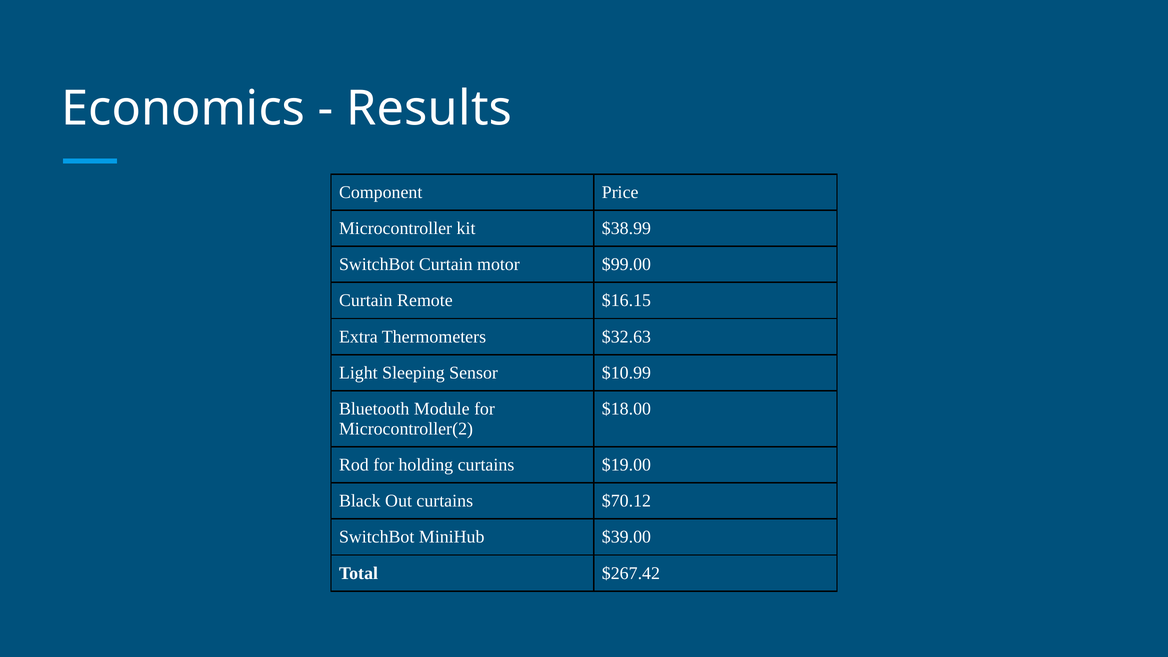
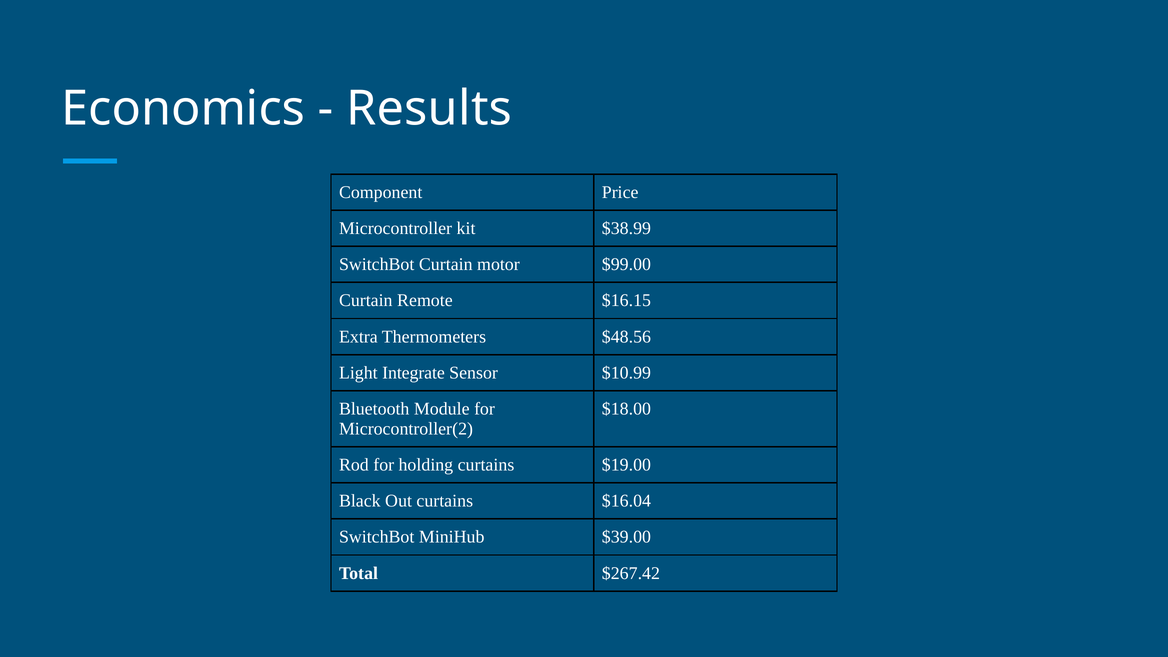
$32.63: $32.63 -> $48.56 (626, 337)
Sleeping: Sleeping -> Integrate (414, 373)
$70.12: $70.12 -> $16.04 (626, 501)
